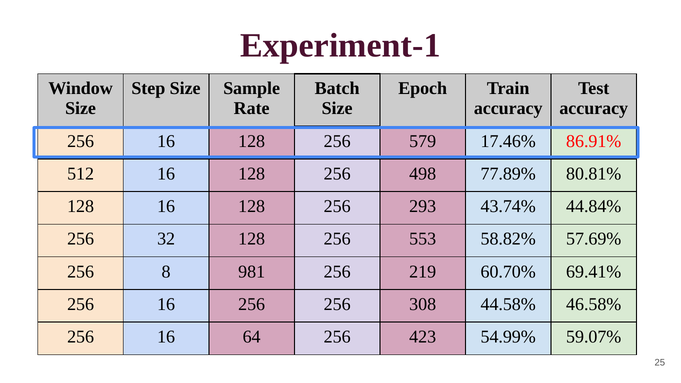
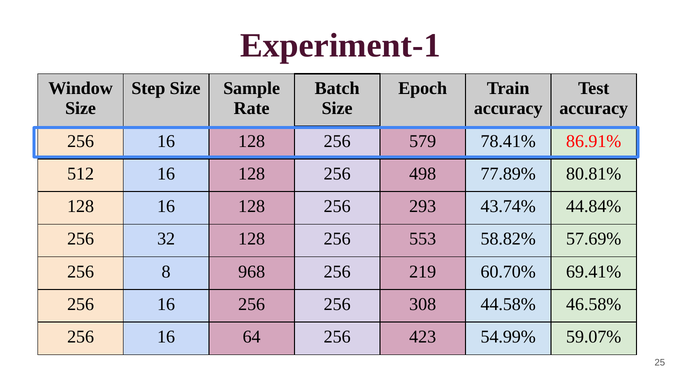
17.46%: 17.46% -> 78.41% (508, 141)
981: 981 -> 968 (252, 272)
